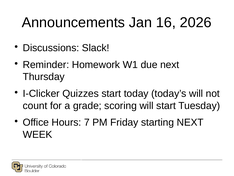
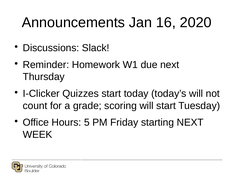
2026: 2026 -> 2020 (196, 22)
7: 7 -> 5 (87, 122)
